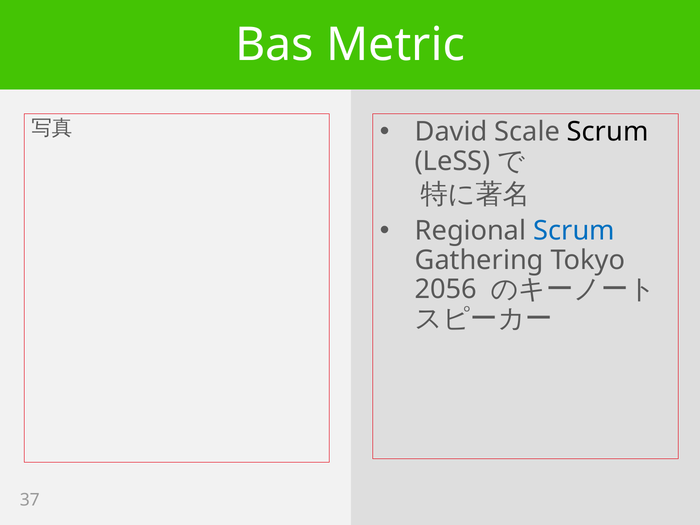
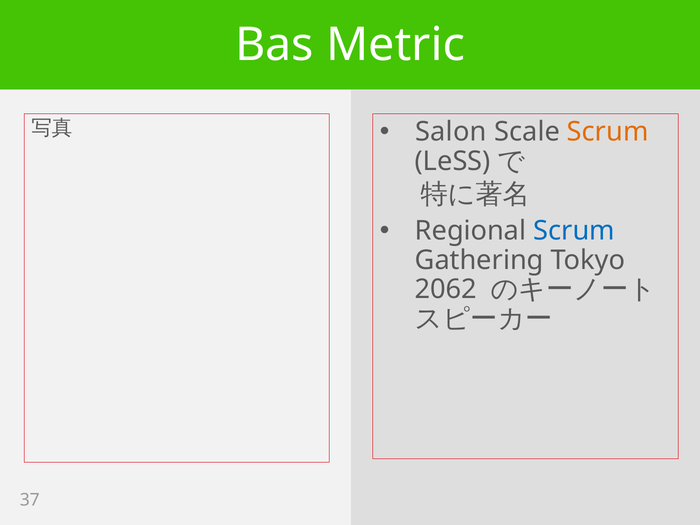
David: David -> Salon (451, 132)
Scrum colour: black -> orange (608, 132)
2056: 2056 -> 2062 (446, 289)
